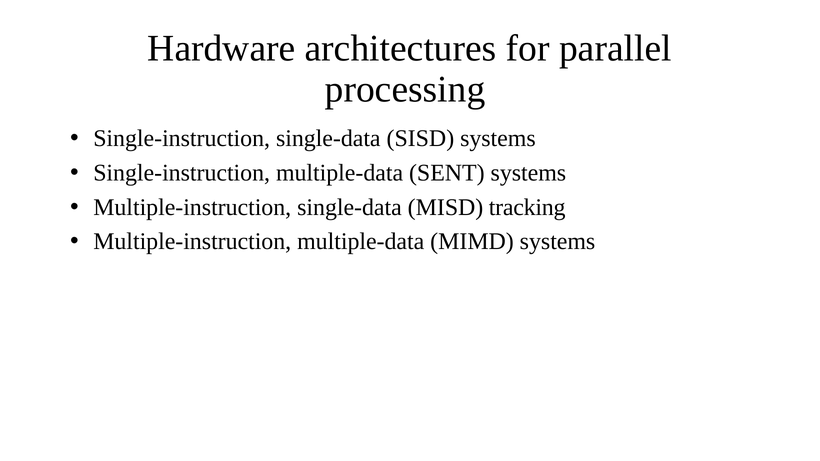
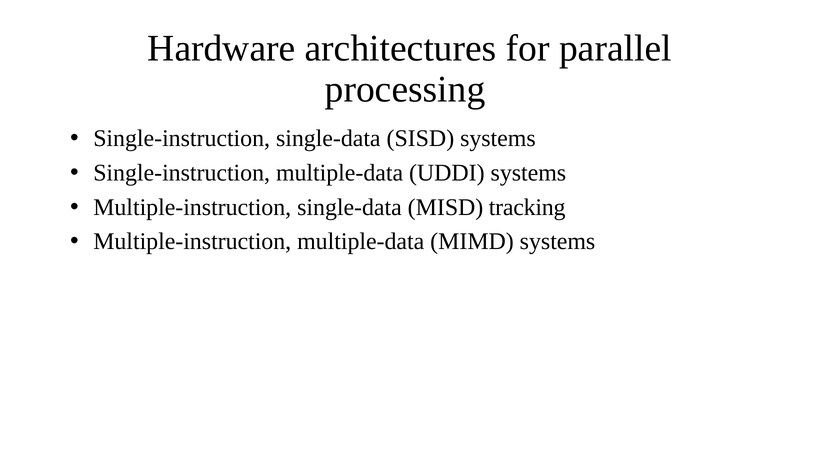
SENT: SENT -> UDDI (447, 173)
